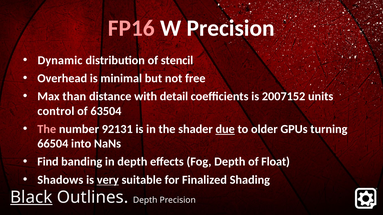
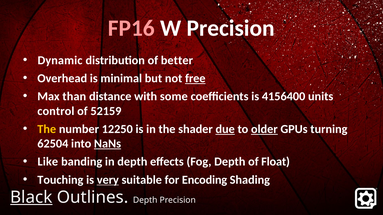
stencil: stencil -> better (177, 60)
free underline: none -> present (195, 78)
detail: detail -> some (174, 97)
2007152: 2007152 -> 4156400 (284, 97)
63504: 63504 -> 52159 (106, 111)
The colour: pink -> yellow (47, 129)
92131: 92131 -> 12250 (117, 129)
older underline: none -> present (264, 129)
66504: 66504 -> 62504 (53, 144)
NaNs underline: none -> present (108, 144)
Find: Find -> Like (48, 162)
Shadows: Shadows -> Touching (60, 180)
Finalized: Finalized -> Encoding (205, 180)
